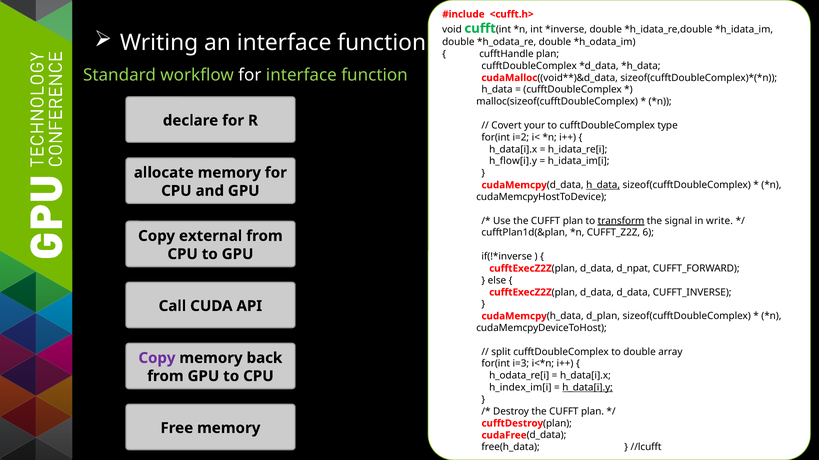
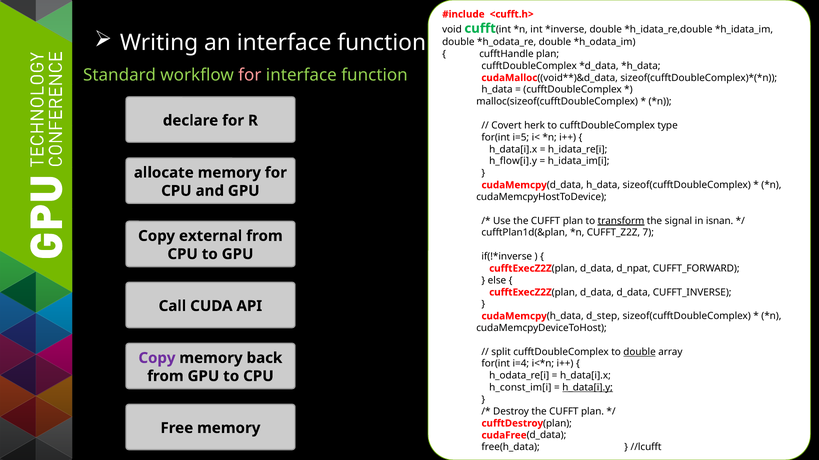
for colour: white -> pink (250, 75)
your: your -> herk (535, 126)
i=2: i=2 -> i=5 (521, 138)
h_data underline: present -> none (603, 185)
write: write -> isnan (720, 221)
6: 6 -> 7 (648, 233)
d_plan: d_plan -> d_step (603, 317)
double underline: none -> present (640, 352)
i=3: i=3 -> i=4 (521, 364)
h_index_im[i: h_index_im[i -> h_const_im[i (520, 388)
